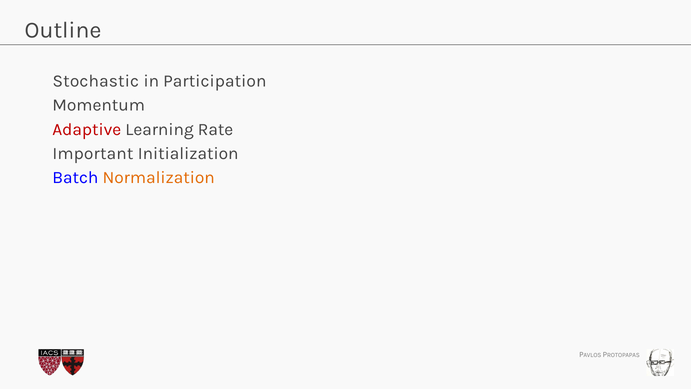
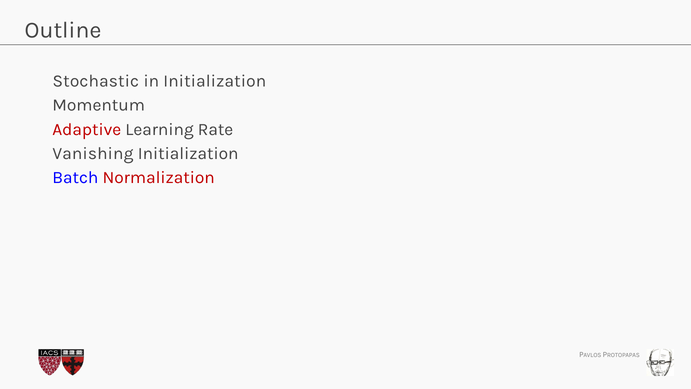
in Participation: Participation -> Initialization (215, 81)
Important: Important -> Vanishing (93, 153)
Normalization colour: orange -> red (159, 178)
